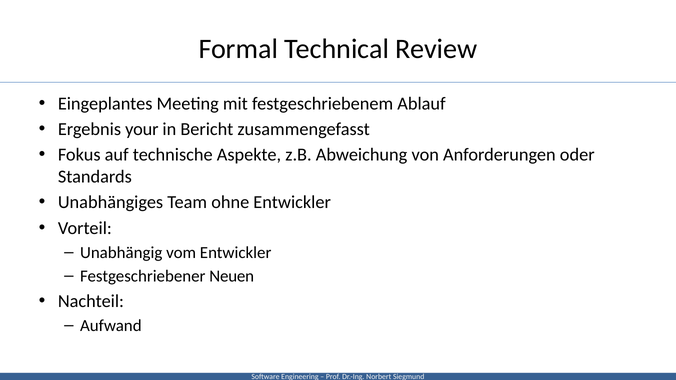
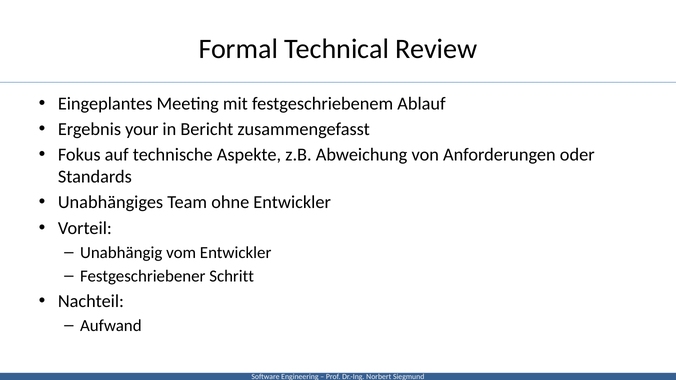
Neuen: Neuen -> Schritt (232, 276)
